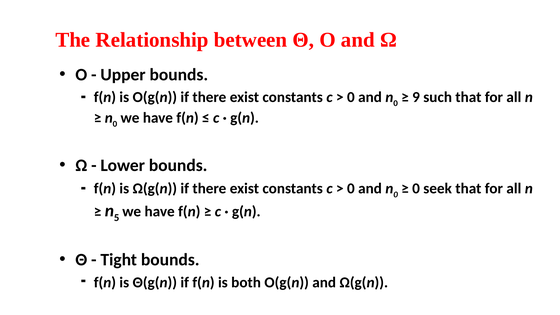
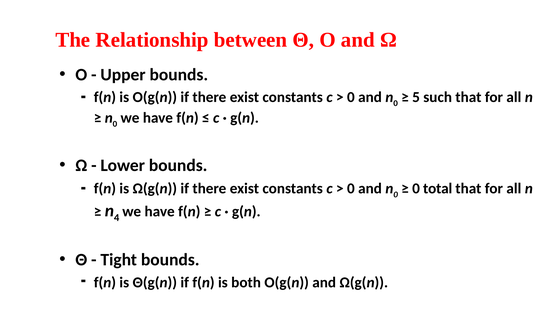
9: 9 -> 5 (416, 97)
seek: seek -> total (438, 189)
5: 5 -> 4 (117, 218)
